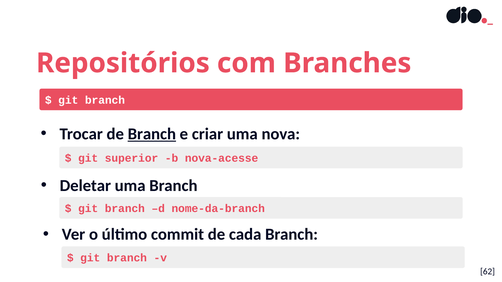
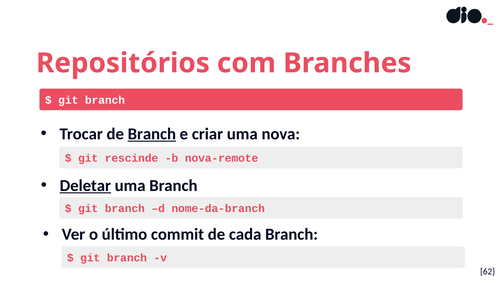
superior: superior -> rescinde (131, 158)
nova-acesse: nova-acesse -> nova-remote (222, 158)
Deletar underline: none -> present (85, 186)
